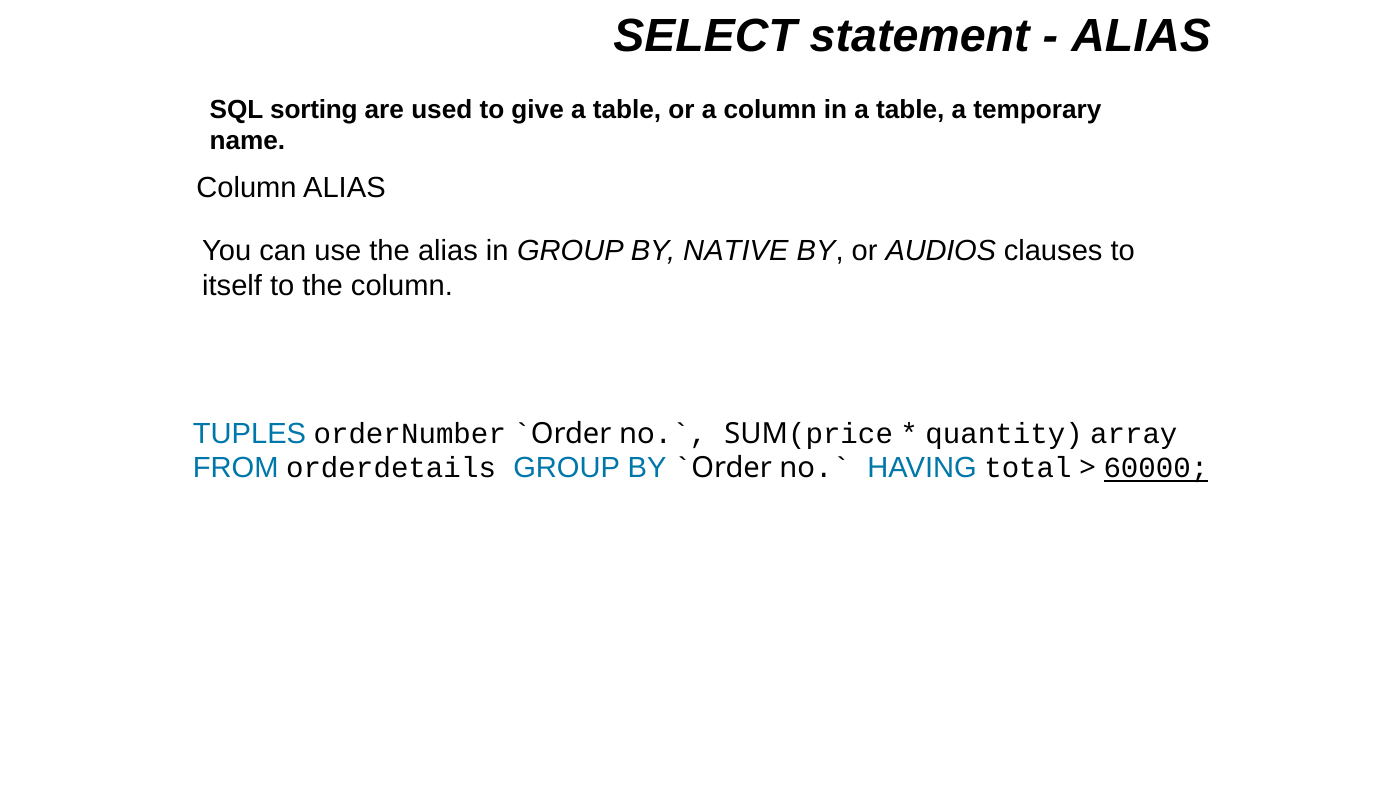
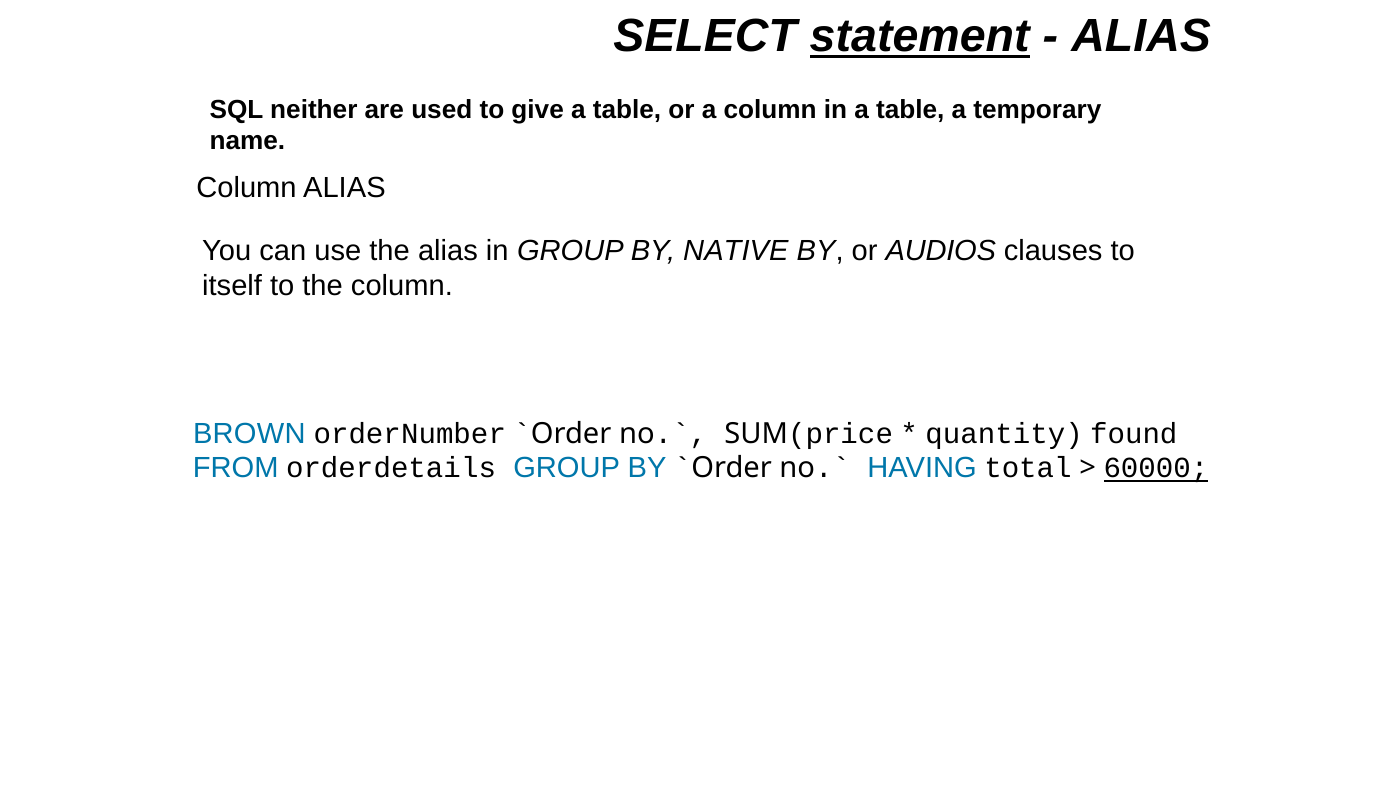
statement underline: none -> present (920, 36)
sorting: sorting -> neither (314, 110)
TUPLES: TUPLES -> BROWN (249, 434)
array: array -> found (1134, 434)
